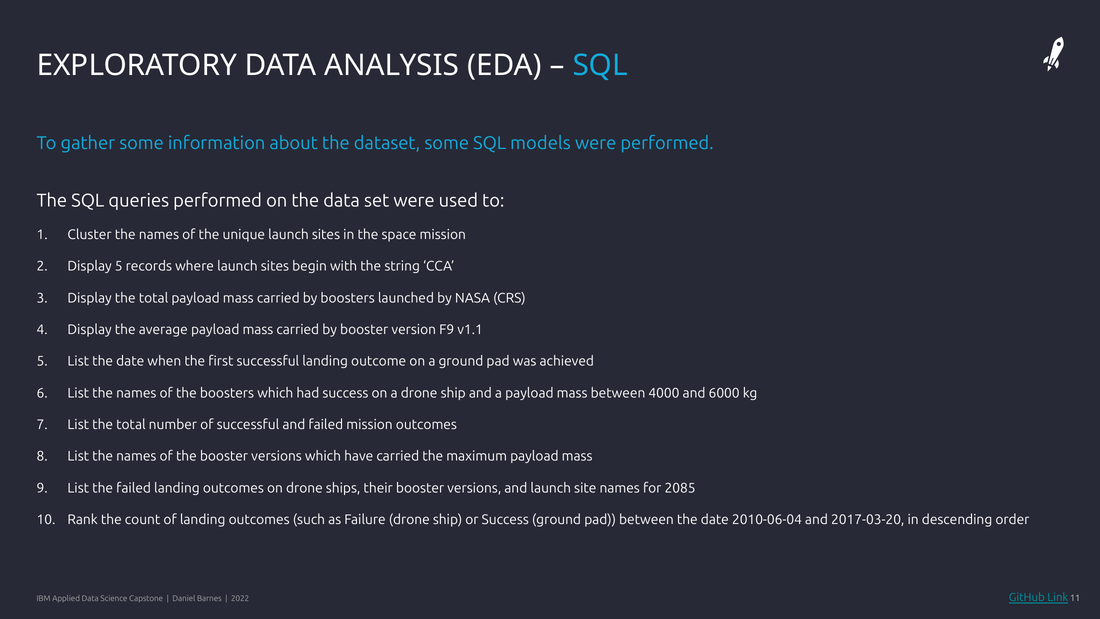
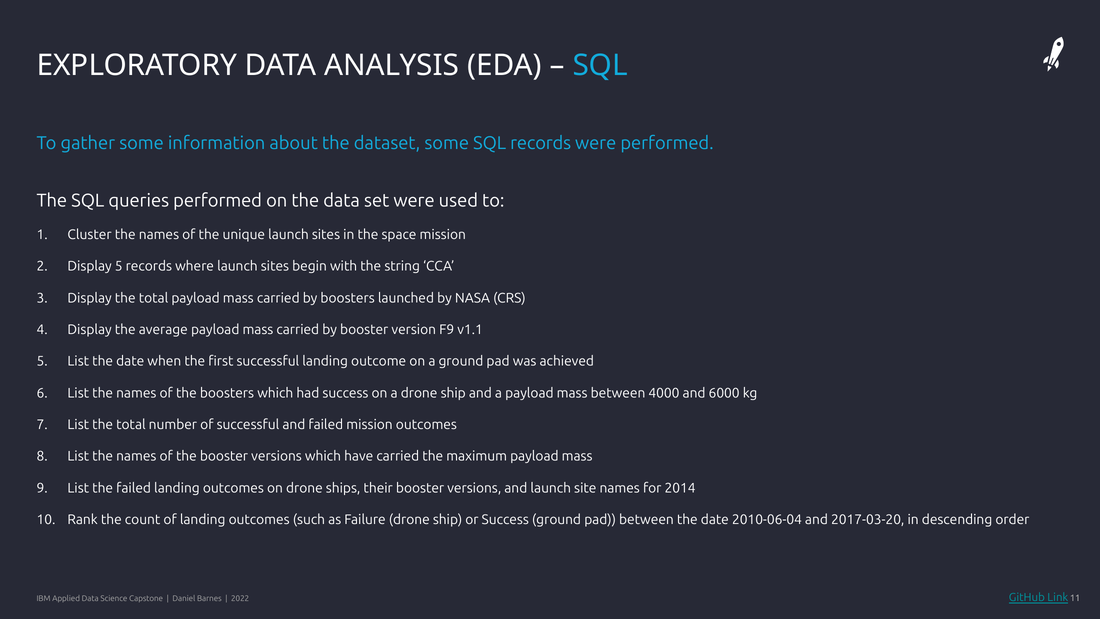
SQL models: models -> records (541, 143)
2085: 2085 -> 2014 (680, 488)
